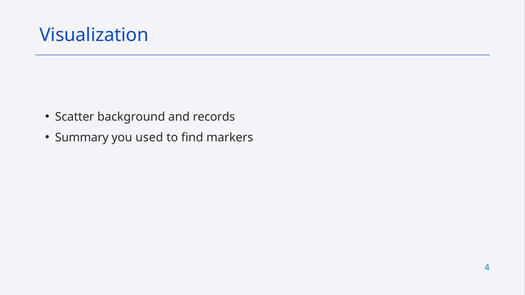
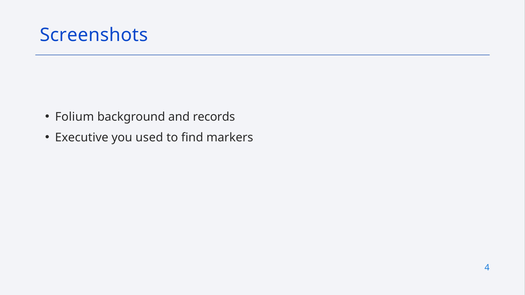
Visualization: Visualization -> Screenshots (94, 35)
Scatter: Scatter -> Folium (75, 117)
Summary: Summary -> Executive (82, 138)
